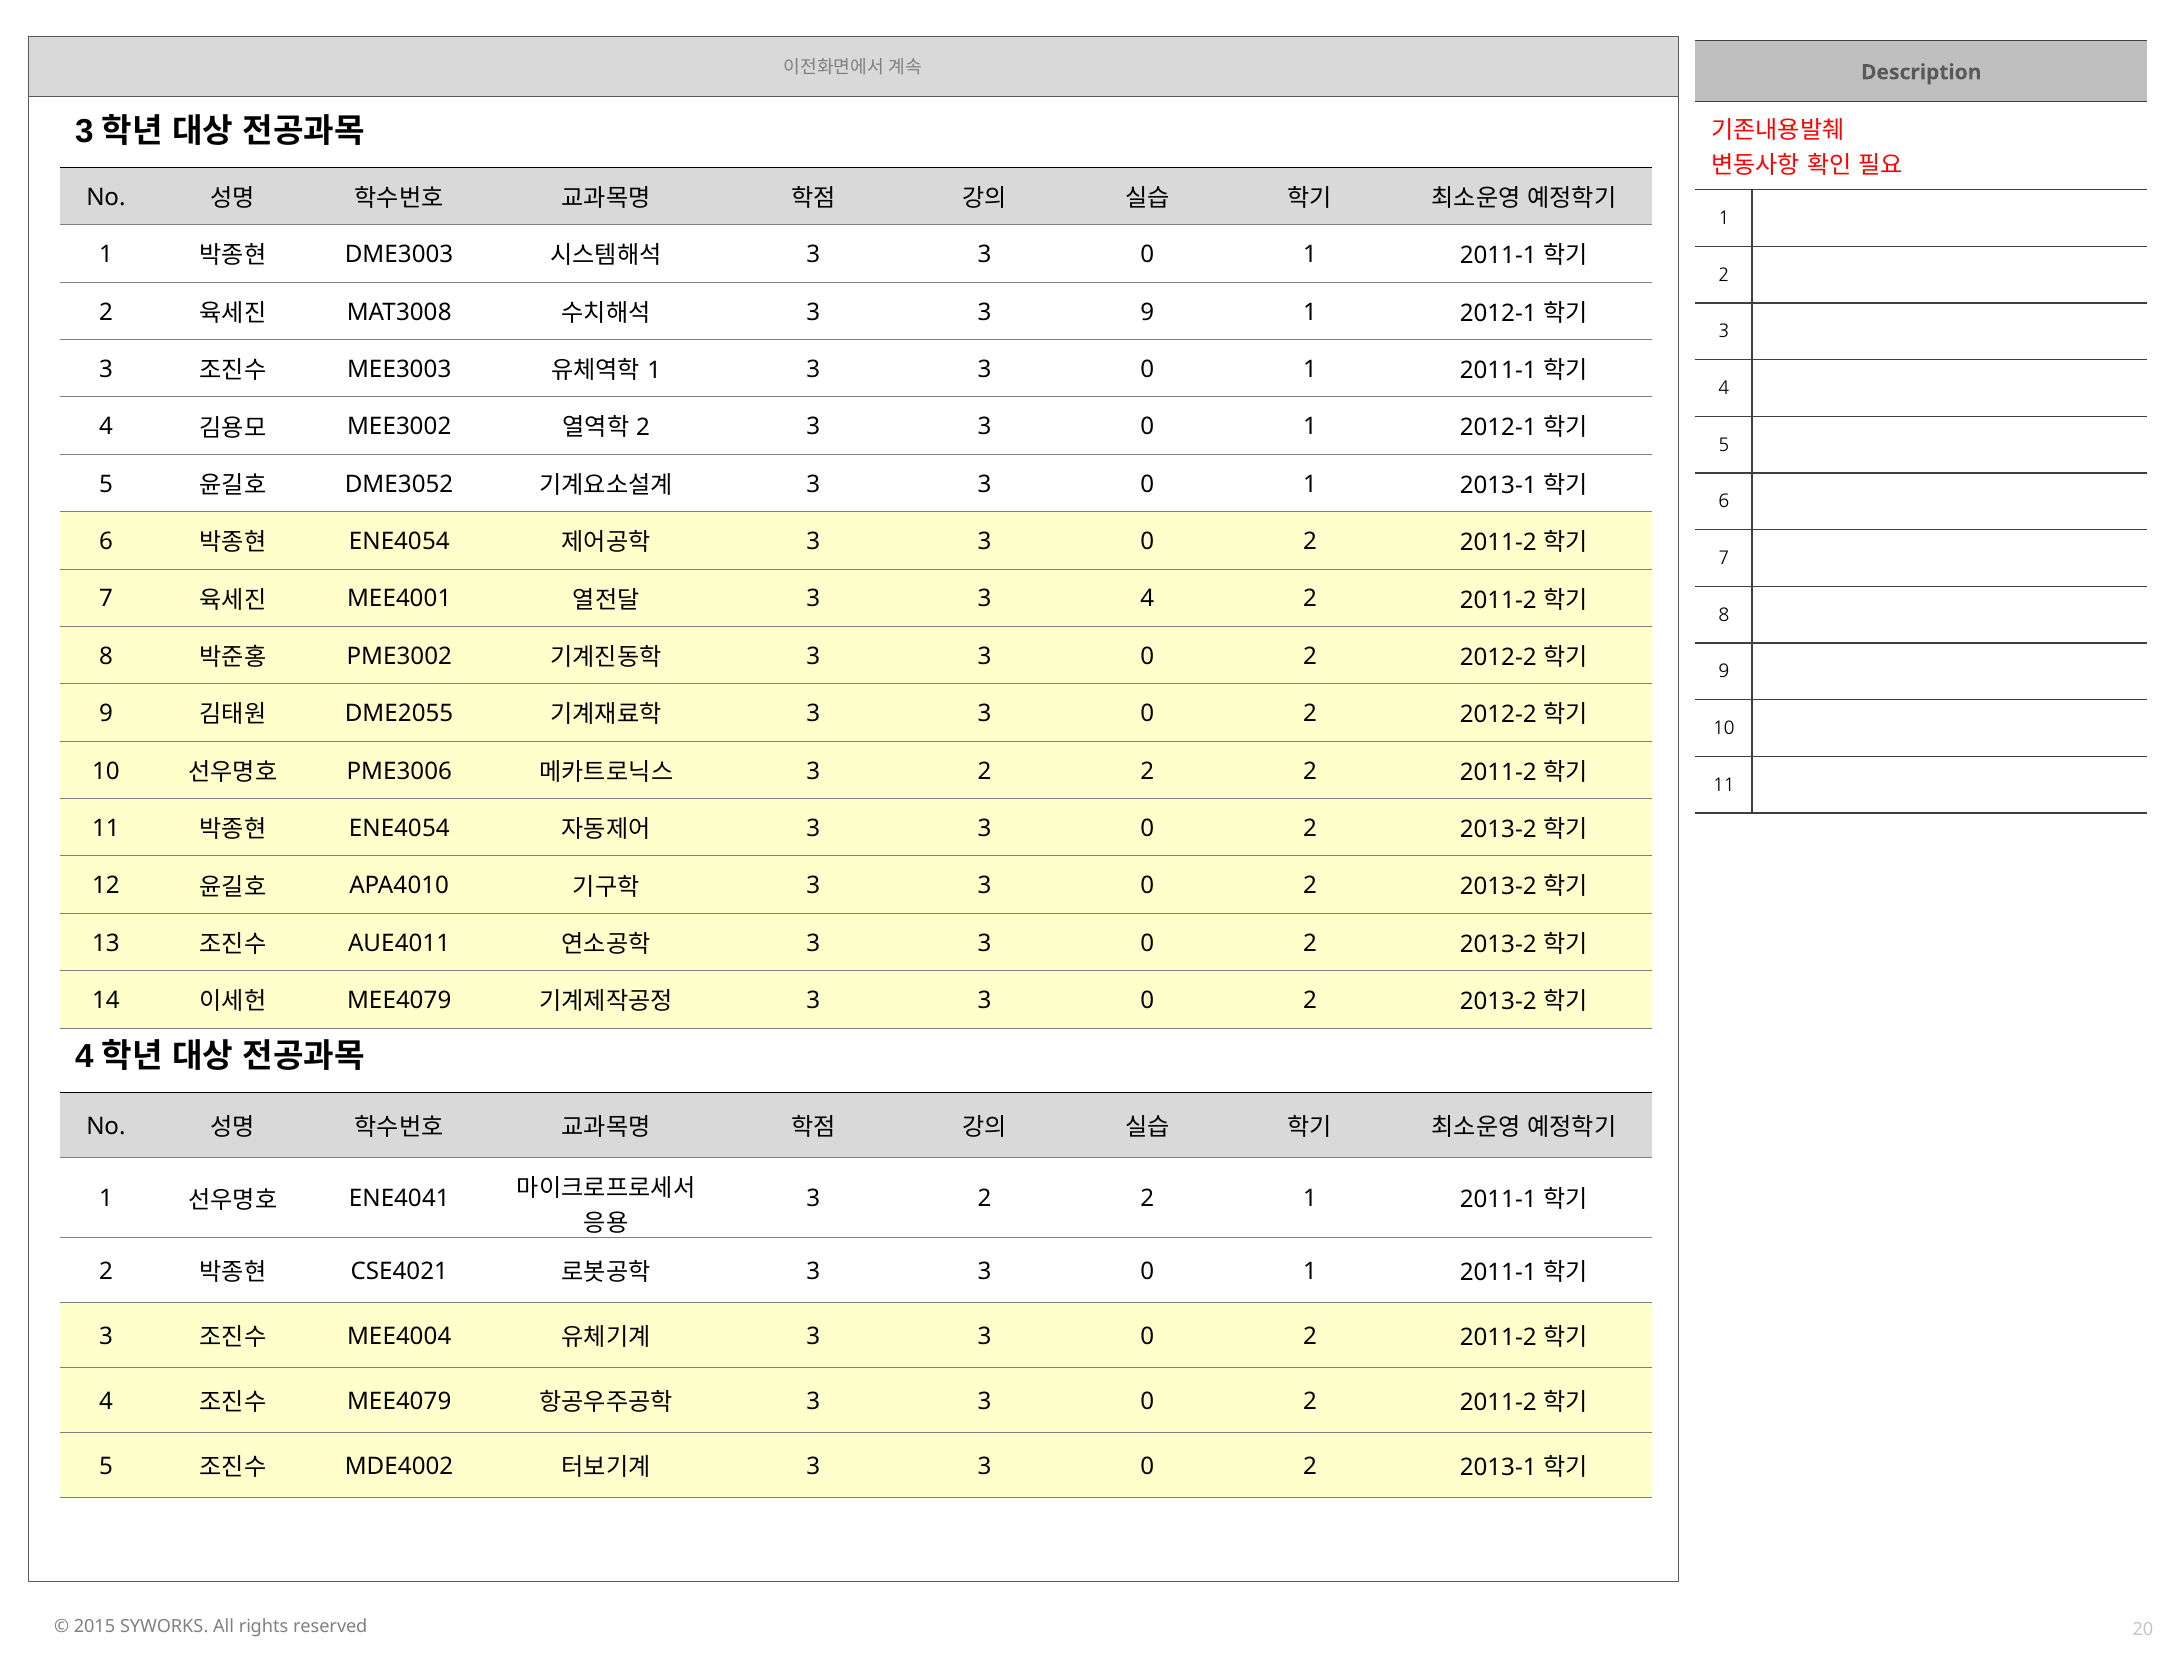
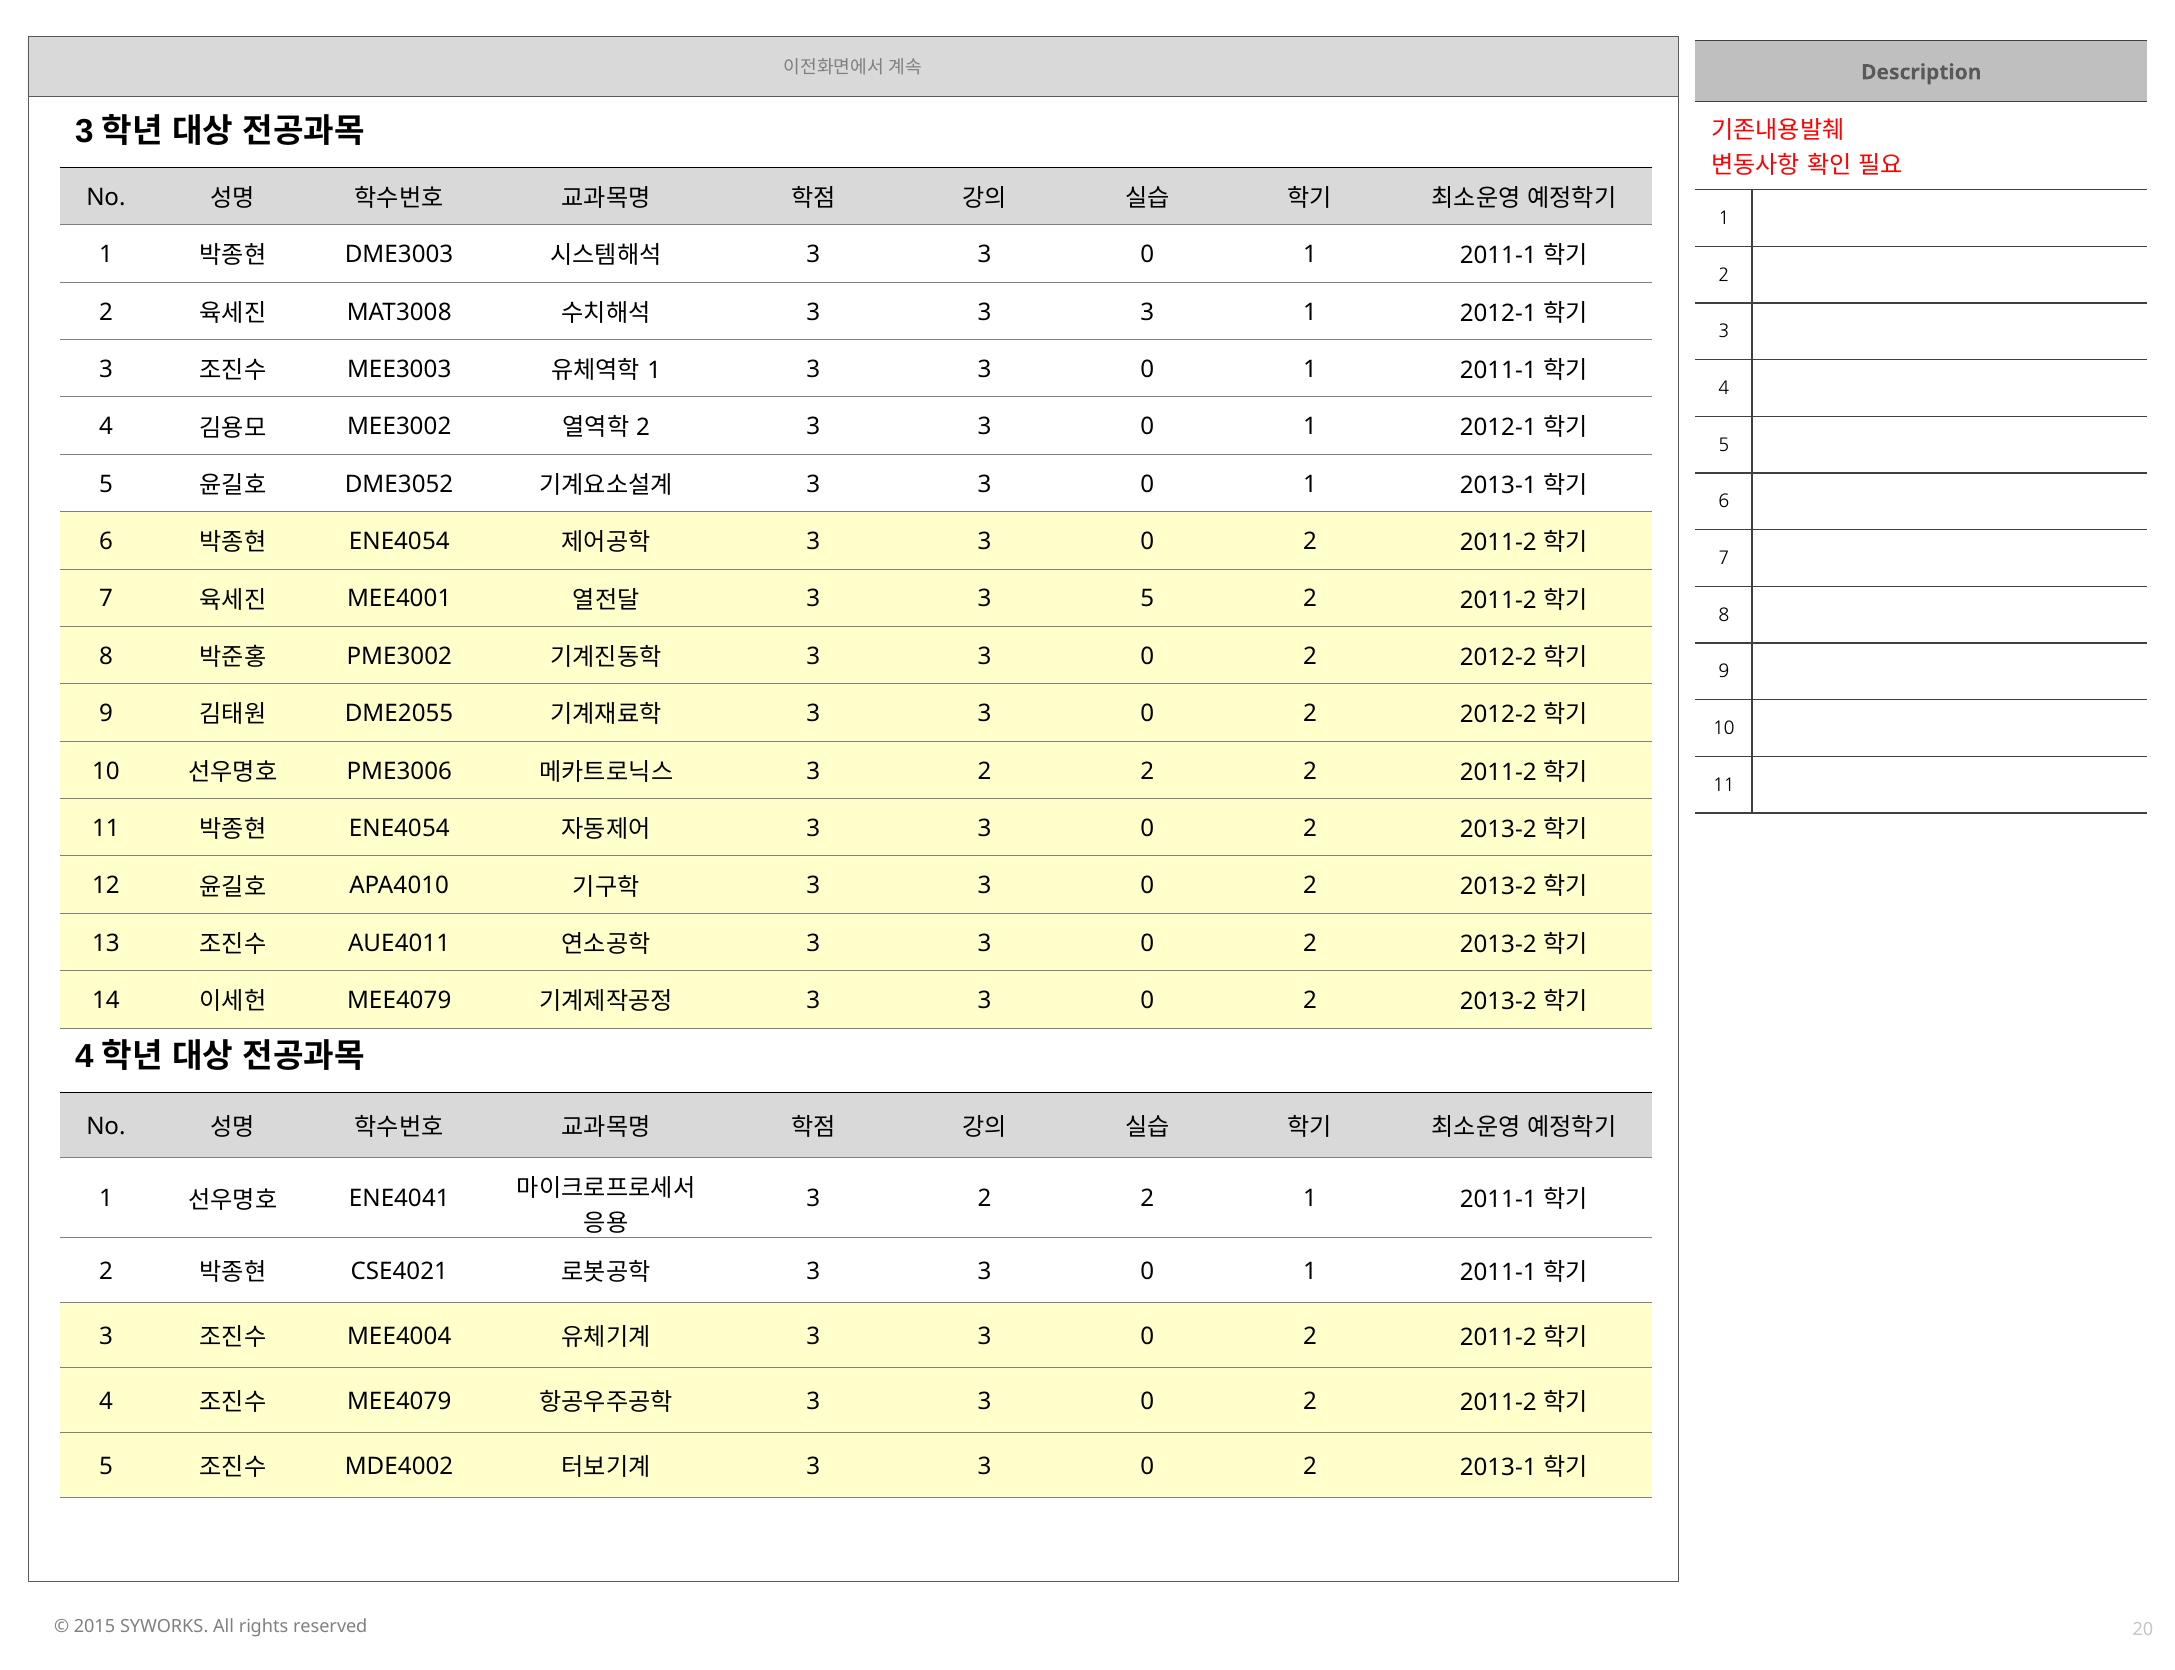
3 3 9: 9 -> 3 (1147, 312)
3 3 4: 4 -> 5 (1147, 599)
